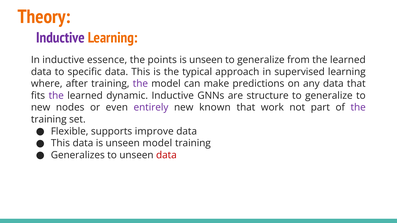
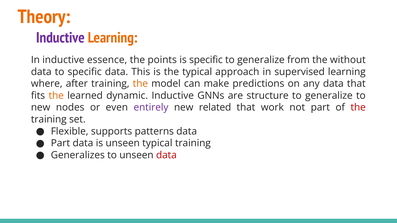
unseen: unseen -> specific (206, 60)
from the learned: learned -> without (348, 60)
the colour: purple -> orange (140, 84)
the colour: purple -> orange (56, 96)
known: known -> related (215, 108)
the colour: purple -> red (358, 108)
improve: improve -> patterns (154, 131)
This: This -> Part (60, 143)
unseen model: model -> typical (157, 143)
